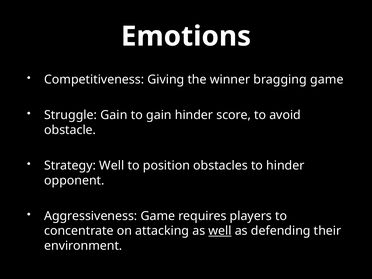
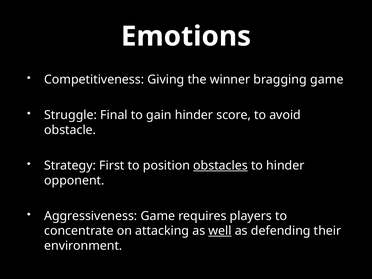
Struggle Gain: Gain -> Final (114, 115)
Strategy Well: Well -> First (112, 166)
obstacles underline: none -> present (220, 166)
